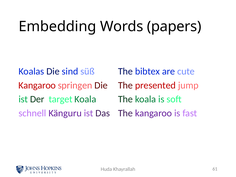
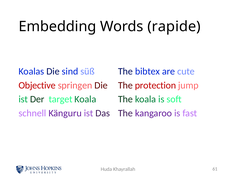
papers: papers -> rapide (174, 26)
Kangaroo: Kangaroo -> Objective (37, 85)
presented: presented -> protection (155, 85)
